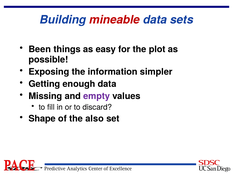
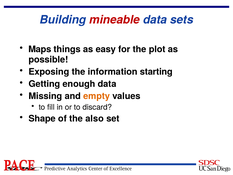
Been: Been -> Maps (40, 49)
simpler: simpler -> starting (156, 72)
empty colour: purple -> orange (97, 96)
